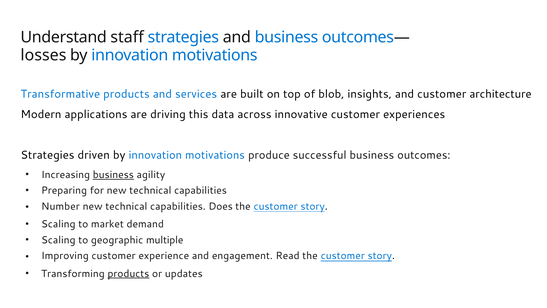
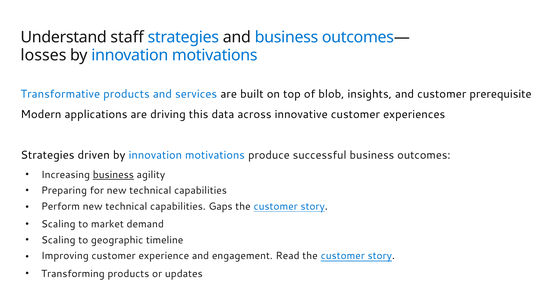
architecture: architecture -> prerequisite (501, 94)
Number: Number -> Perform (61, 206)
Does: Does -> Gaps (221, 206)
multiple: multiple -> timeline (165, 240)
products underline: present -> none (128, 273)
